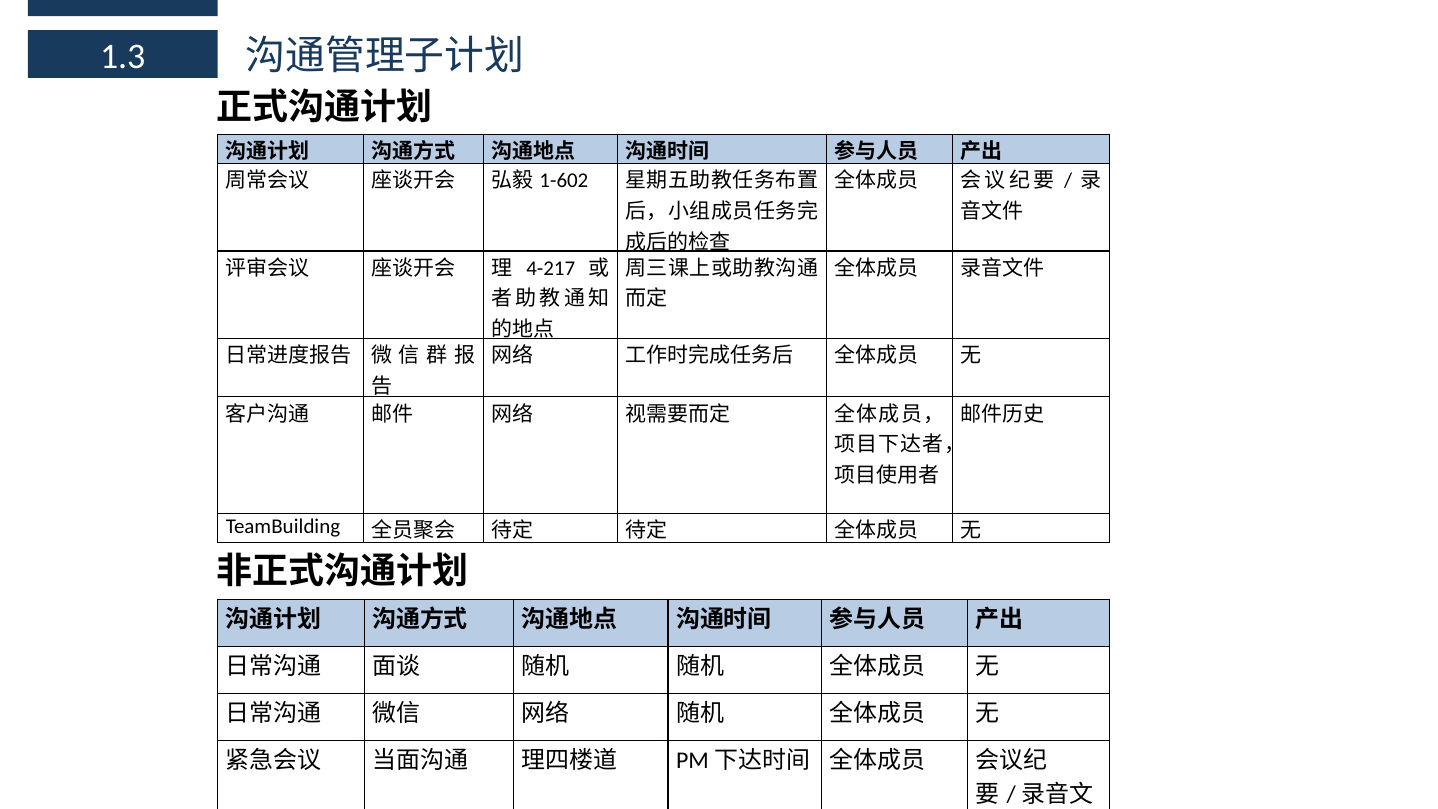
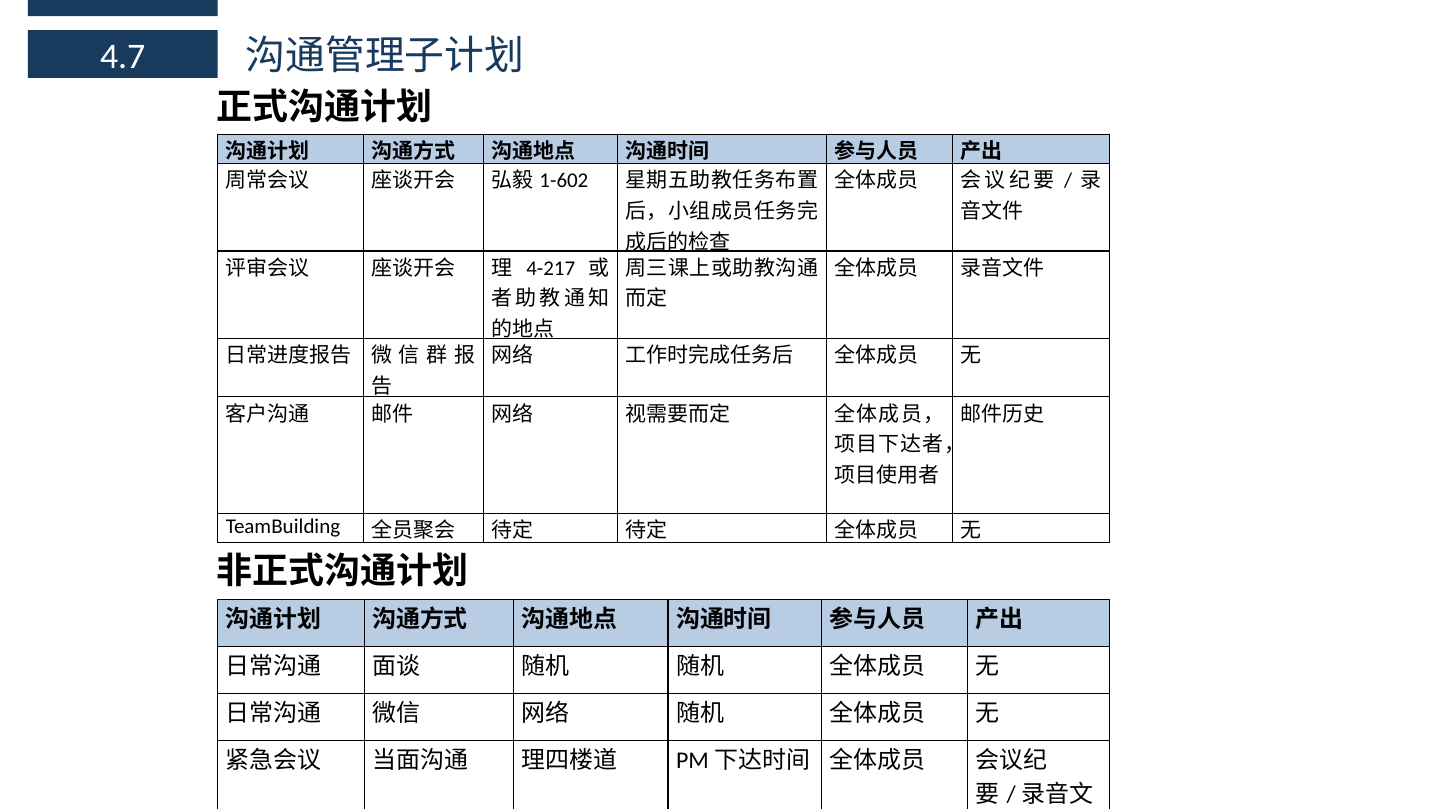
1.3: 1.3 -> 4.7 (123, 57)
